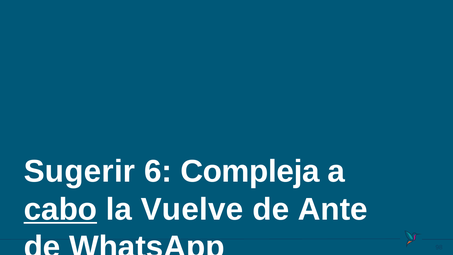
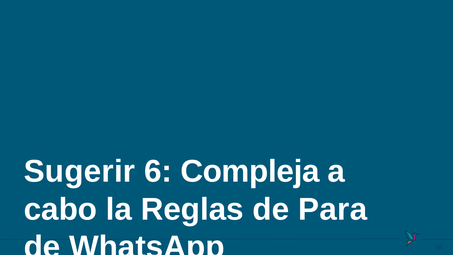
cabo underline: present -> none (60, 209)
Vuelve: Vuelve -> Reglas (192, 209)
Ante: Ante -> Para (333, 209)
